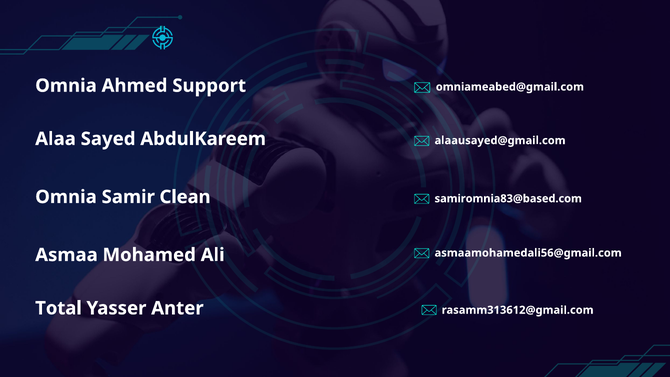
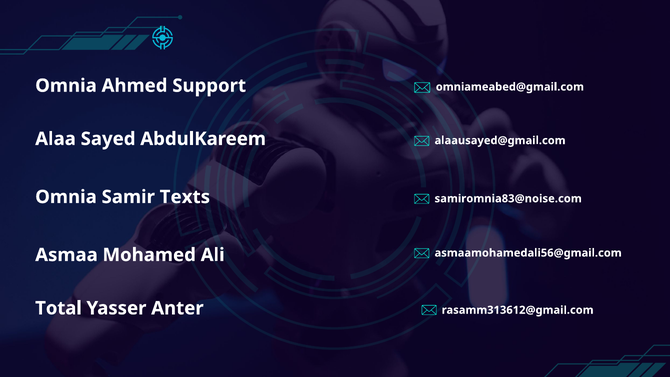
Clean: Clean -> Texts (185, 197)
samiromnia83@based.com: samiromnia83@based.com -> samiromnia83@noise.com (508, 199)
